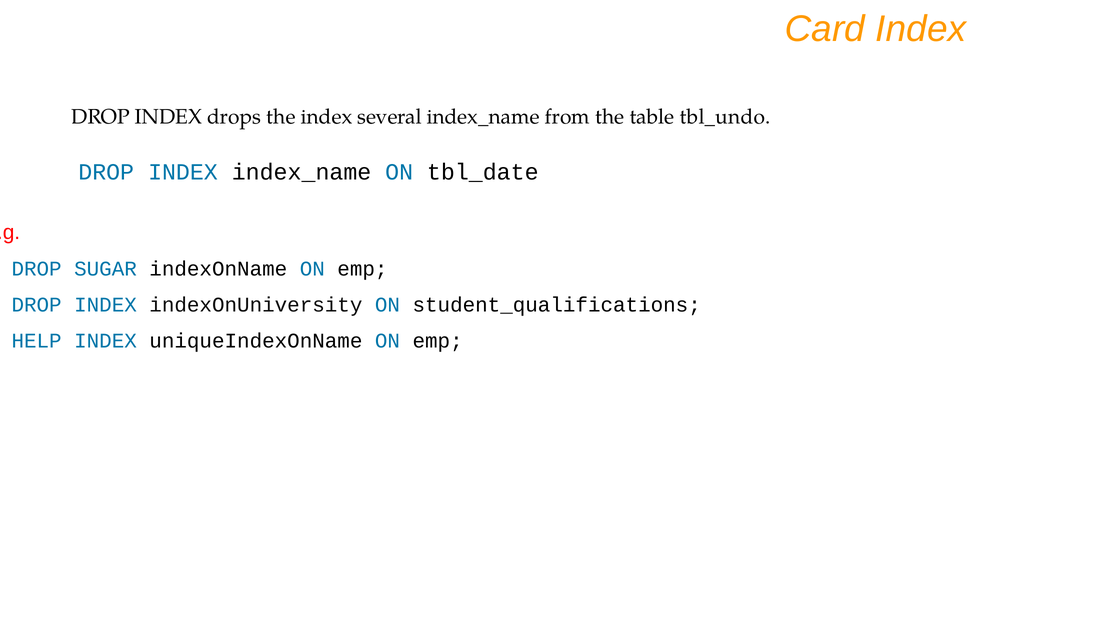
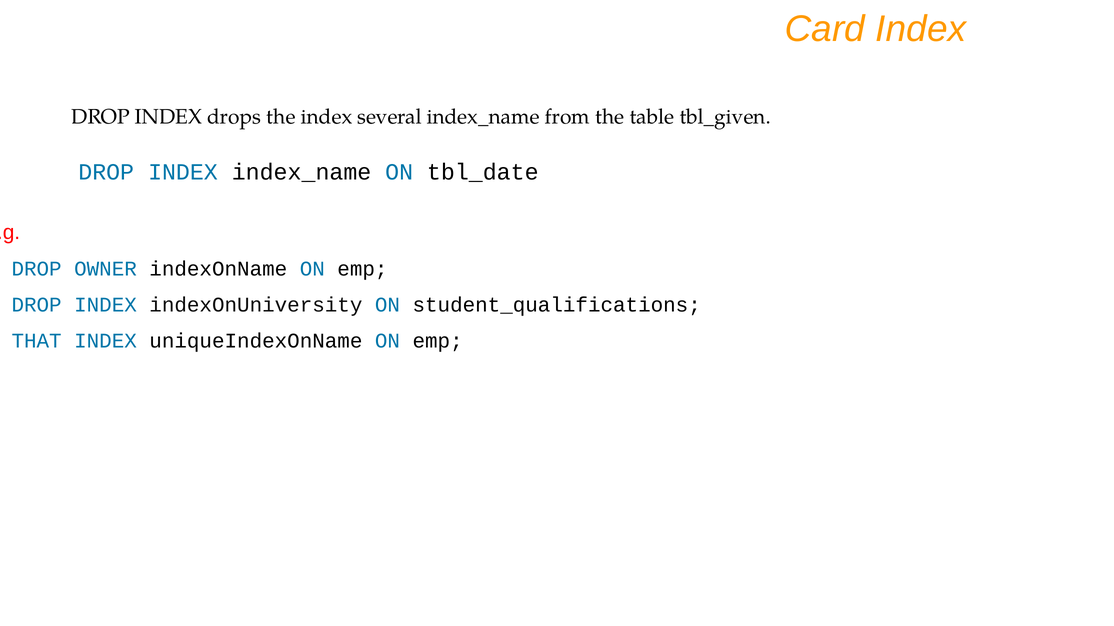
tbl_undo: tbl_undo -> tbl_given (725, 117)
SUGAR: SUGAR -> OWNER (106, 269)
HELP: HELP -> THAT (37, 341)
